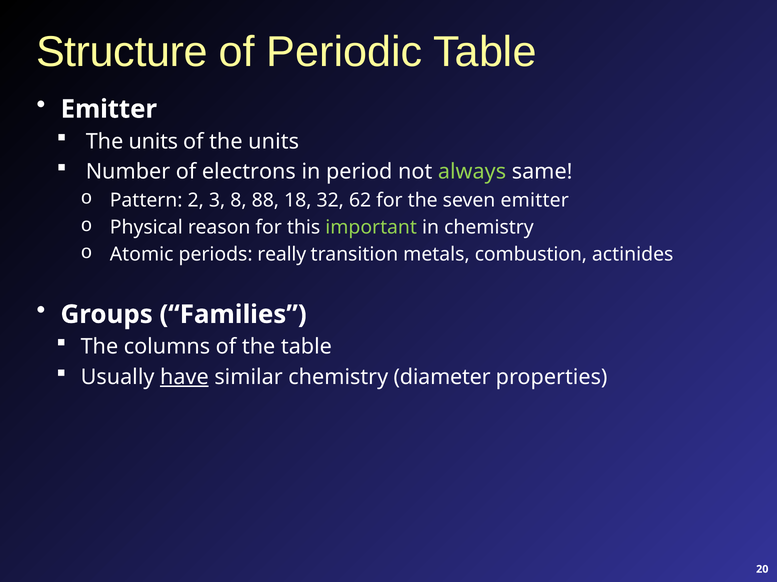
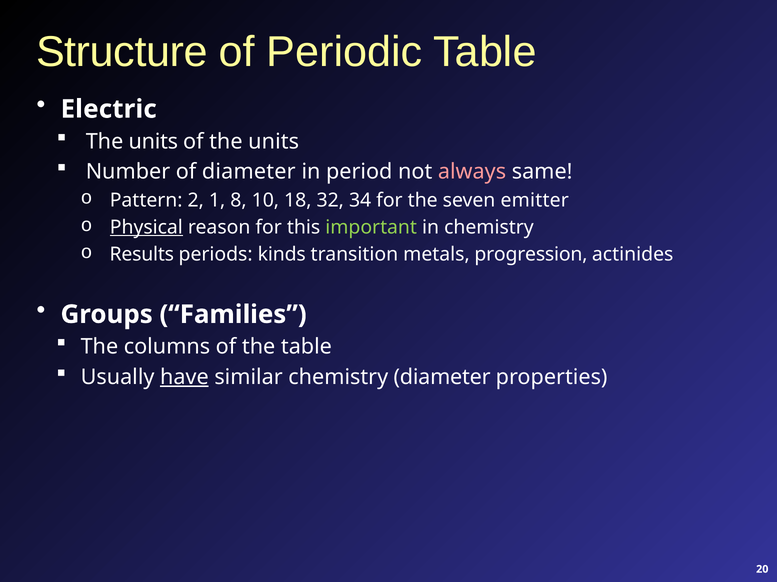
Emitter: Emitter -> Electric (109, 109)
of electrons: electrons -> diameter (249, 172)
always colour: light green -> pink (472, 172)
3: 3 -> 1 (217, 200)
88: 88 -> 10 (265, 200)
62: 62 -> 34 (360, 200)
Physical underline: none -> present (146, 228)
Atomic: Atomic -> Results (142, 255)
really: really -> kinds (282, 255)
combustion: combustion -> progression (531, 255)
